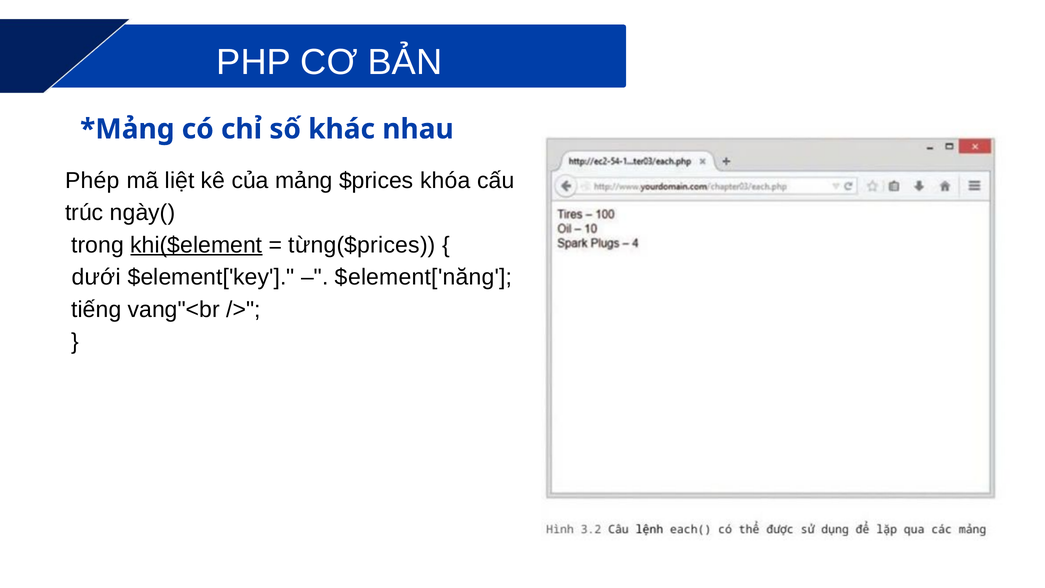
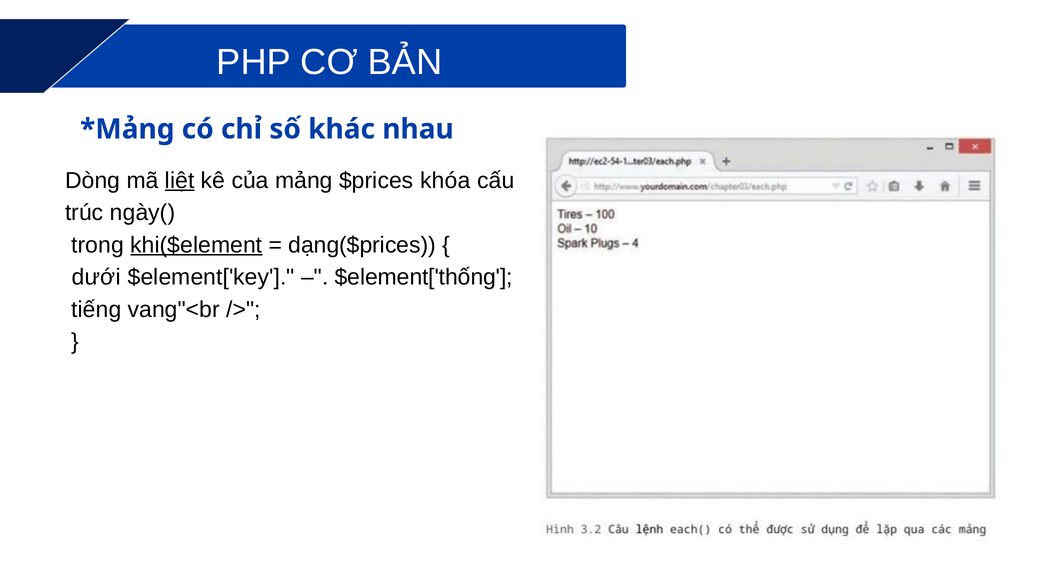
Phép: Phép -> Dòng (93, 180)
liệt underline: none -> present (180, 180)
từng($prices: từng($prices -> dạng($prices (362, 245)
$element['năng: $element['năng -> $element['thống (424, 277)
